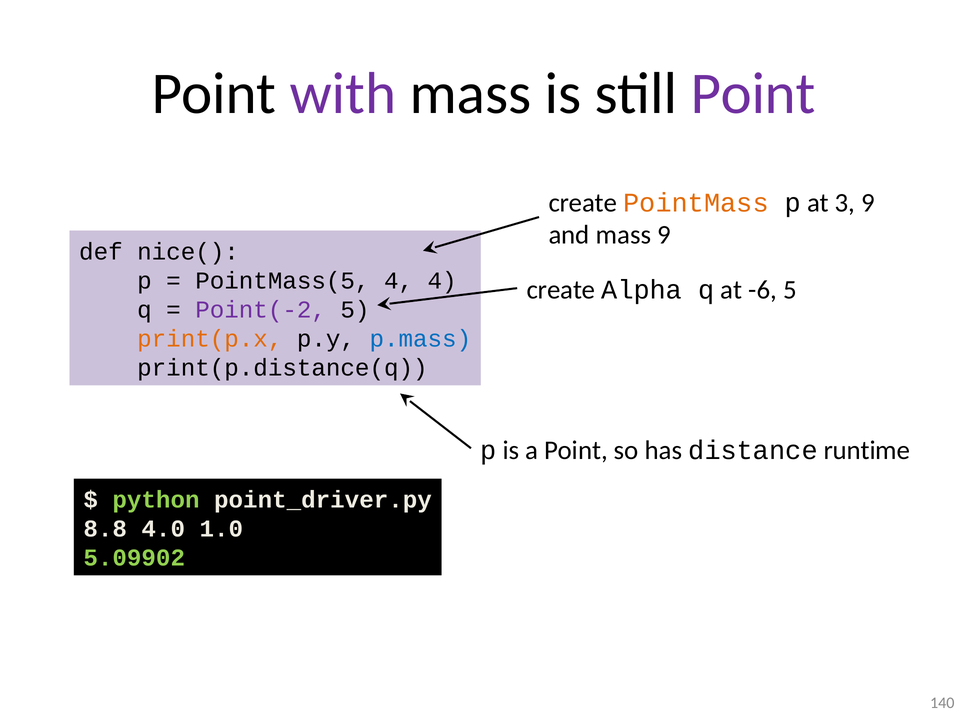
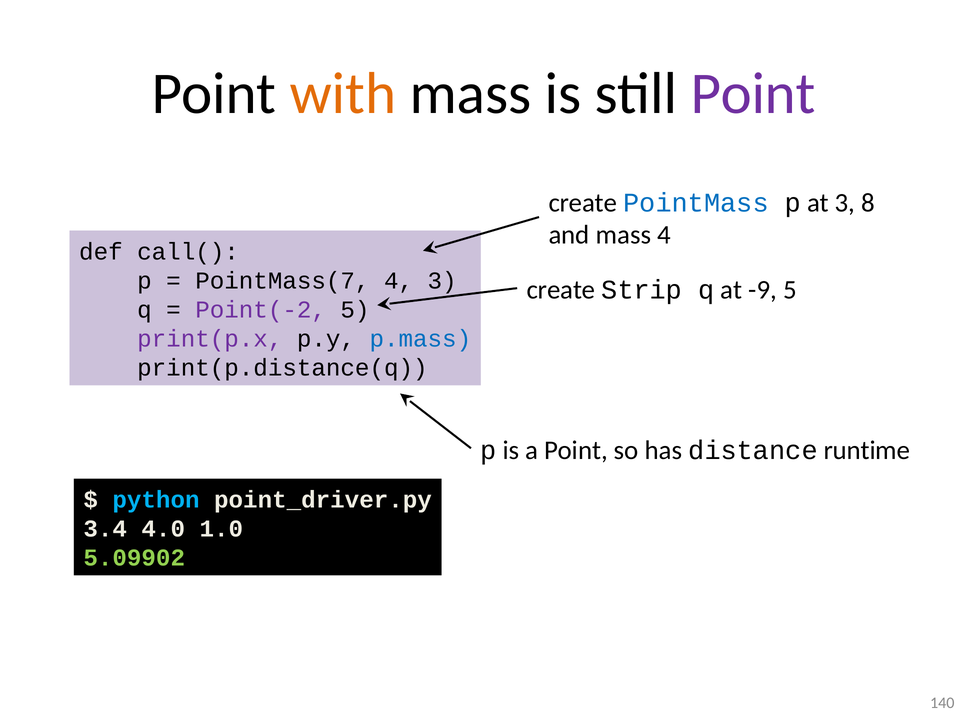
with colour: purple -> orange (343, 94)
PointMass colour: orange -> blue (696, 203)
3 9: 9 -> 8 (868, 203)
mass 9: 9 -> 4 (664, 235)
nice(: nice( -> call( (188, 252)
PointMass(5: PointMass(5 -> PointMass(7 (282, 281)
4 4: 4 -> 3 (442, 281)
Alpha: Alpha -> Strip (642, 290)
-6: -6 -> -9 (763, 290)
print(p.x colour: orange -> purple (210, 339)
python colour: light green -> light blue (156, 500)
8.8: 8.8 -> 3.4 (105, 529)
